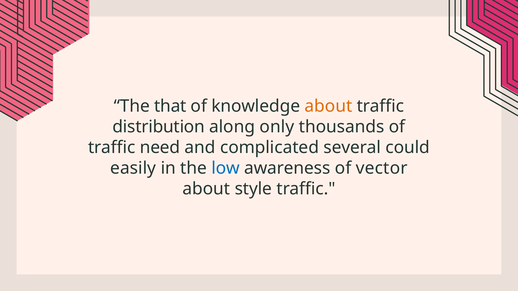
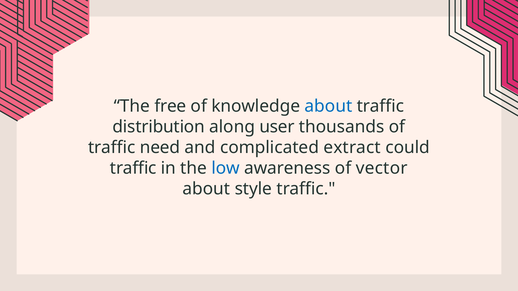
that: that -> free (170, 106)
about colour: orange -> blue (328, 106)
only: only -> user (277, 127)
several: several -> extract (352, 148)
easily: easily -> traffic (133, 168)
